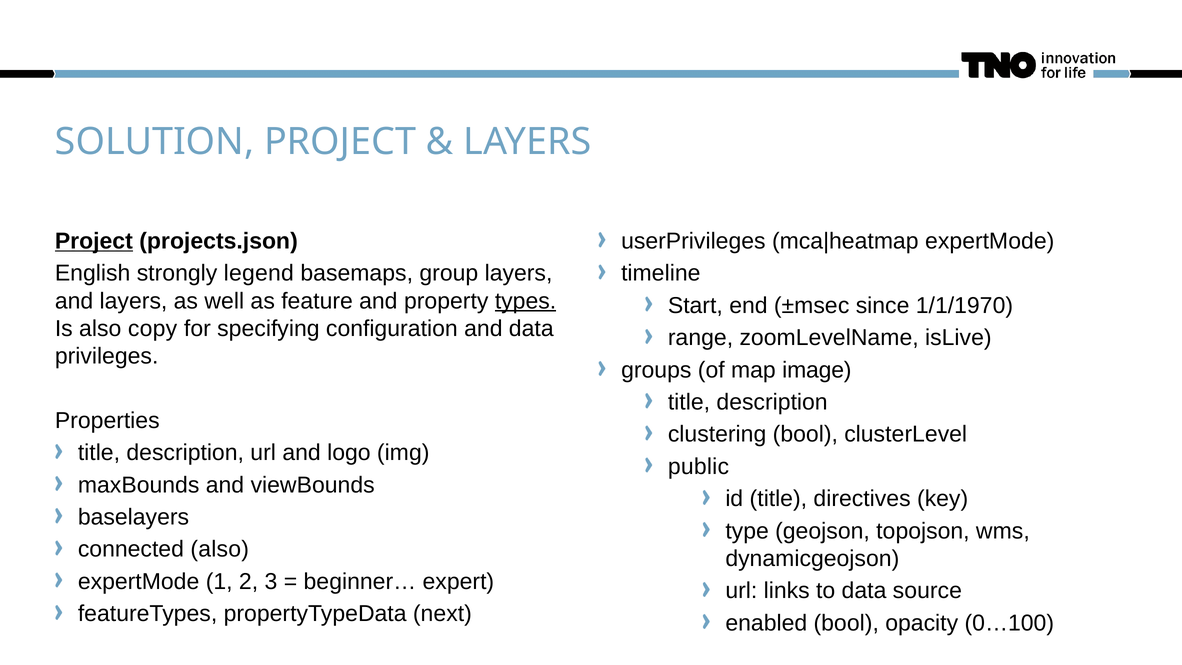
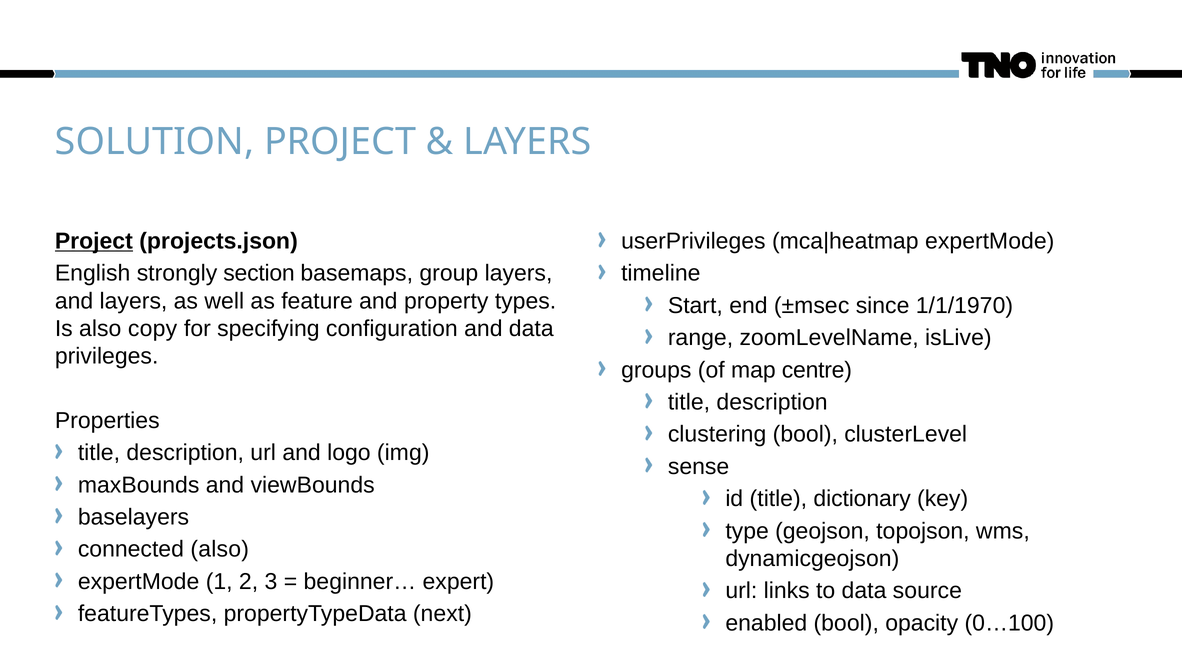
legend: legend -> section (259, 273)
types underline: present -> none (526, 301)
image: image -> centre (817, 370)
public: public -> sense (699, 467)
directives: directives -> dictionary (862, 499)
